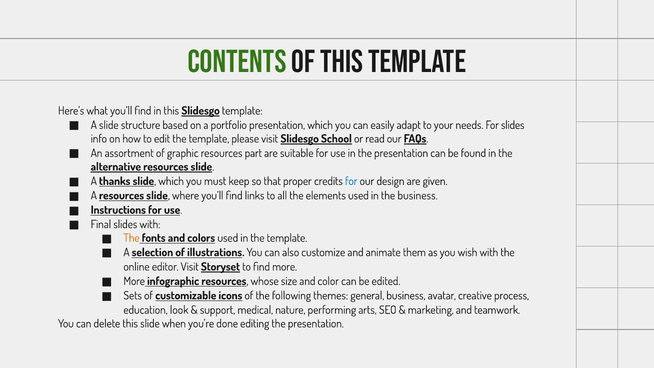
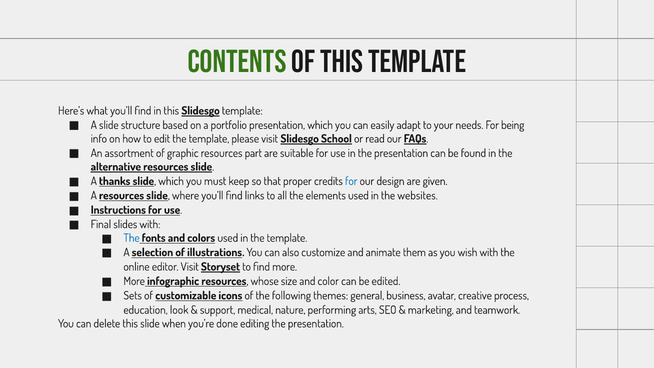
For slides: slides -> being (513, 125)
the business: business -> websites (418, 196)
The colour: orange -> blue (132, 238)
